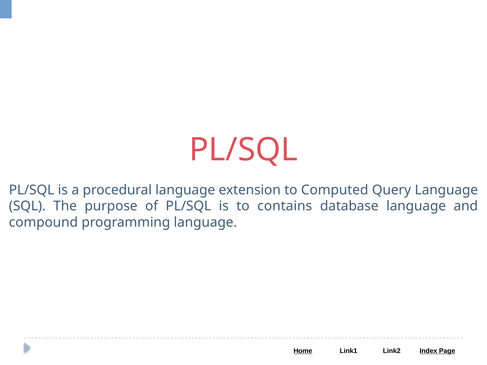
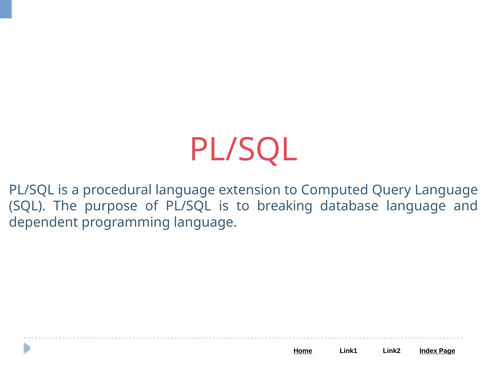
contains: contains -> breaking (285, 206)
compound: compound -> dependent (43, 223)
